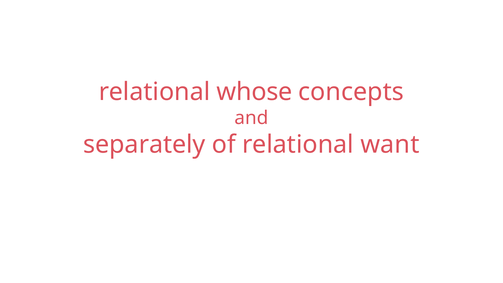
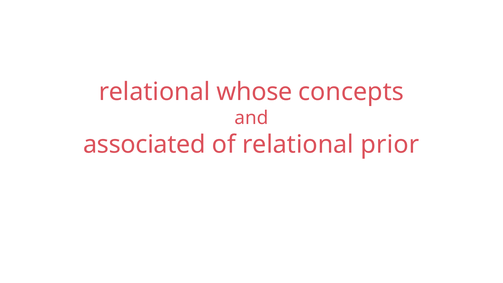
separately: separately -> associated (144, 145)
want: want -> prior (390, 145)
